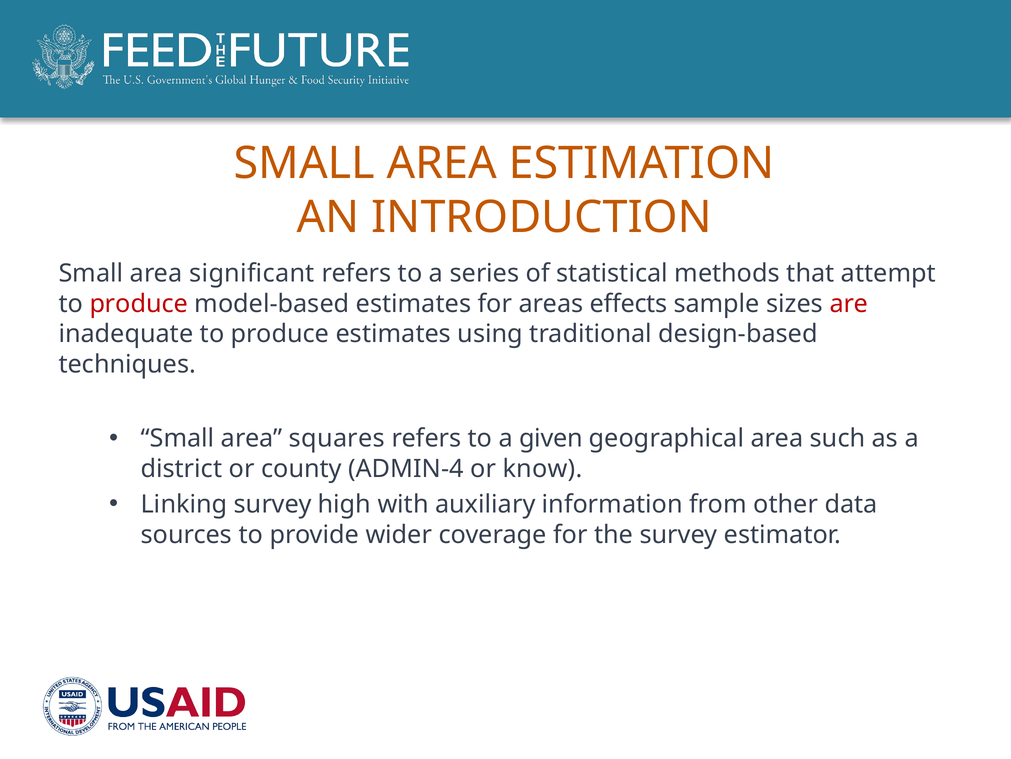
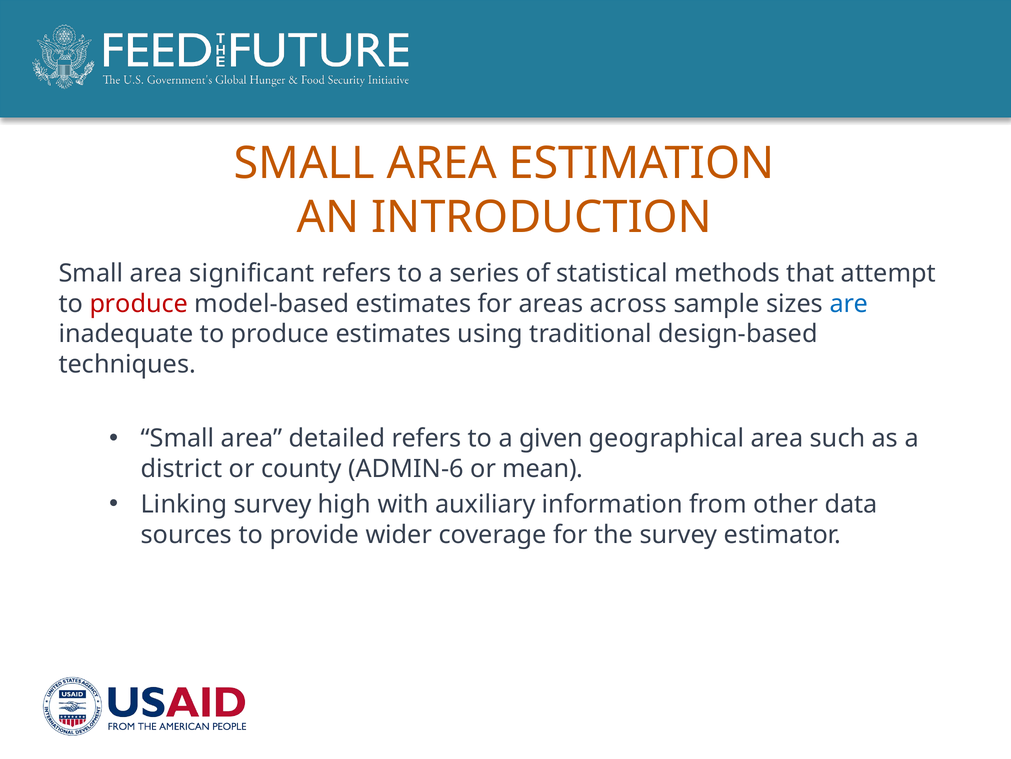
effects: effects -> across (628, 303)
are colour: red -> blue (849, 303)
squares: squares -> detailed (337, 438)
ADMIN-4: ADMIN-4 -> ADMIN-6 (406, 469)
know: know -> mean (543, 469)
